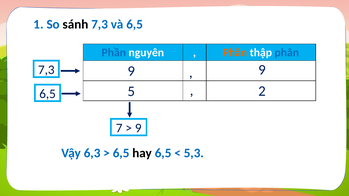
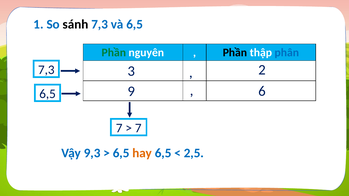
Phần colour: blue -> green (114, 53)
Phần colour: orange -> black (235, 53)
7,3 9: 9 -> 3 (131, 71)
9: 9 -> 2 (262, 70)
5: 5 -> 9 (131, 91)
2: 2 -> 6 (262, 91)
9: 9 -> 7 (138, 128)
6,3: 6,3 -> 9,3 (92, 153)
hay colour: black -> orange (142, 153)
5,3: 5,3 -> 2,5 (194, 153)
